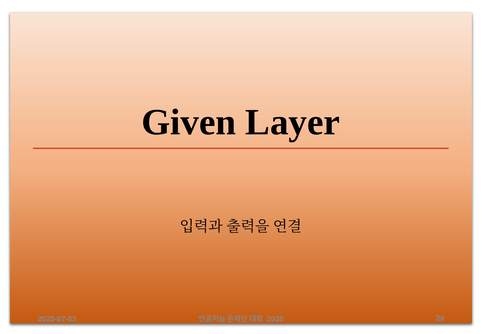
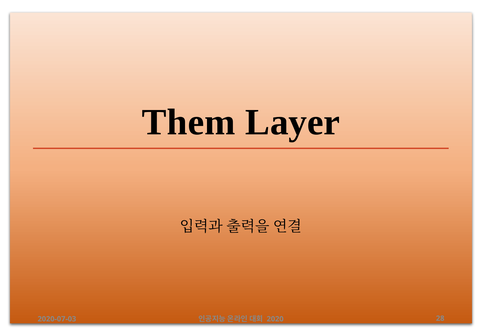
Given: Given -> Them (189, 122)
